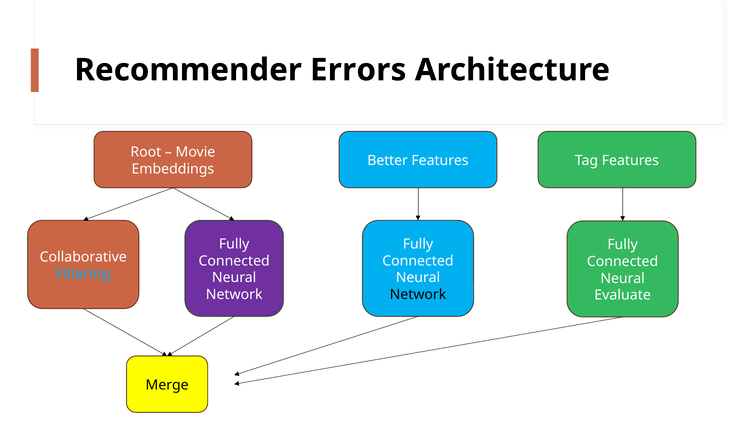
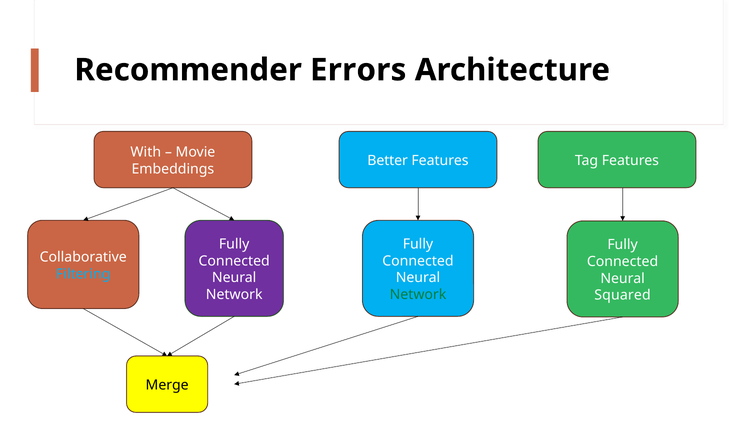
Root: Root -> With (146, 152)
Network colour: black -> green (418, 295)
Evaluate: Evaluate -> Squared (623, 295)
